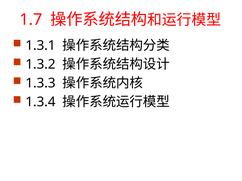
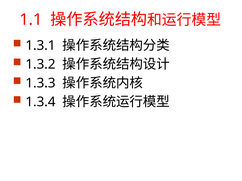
1.7: 1.7 -> 1.1 (31, 20)
